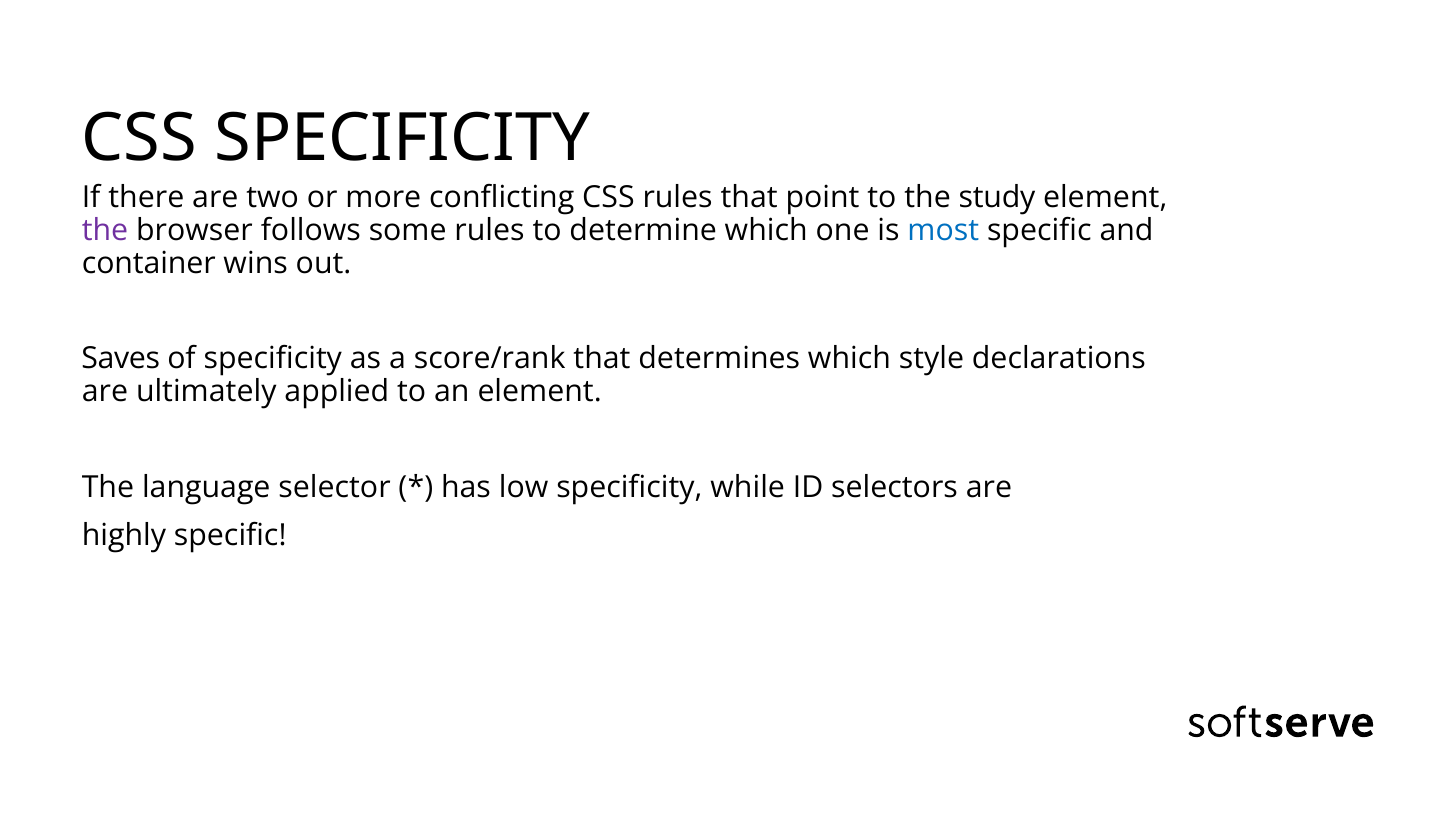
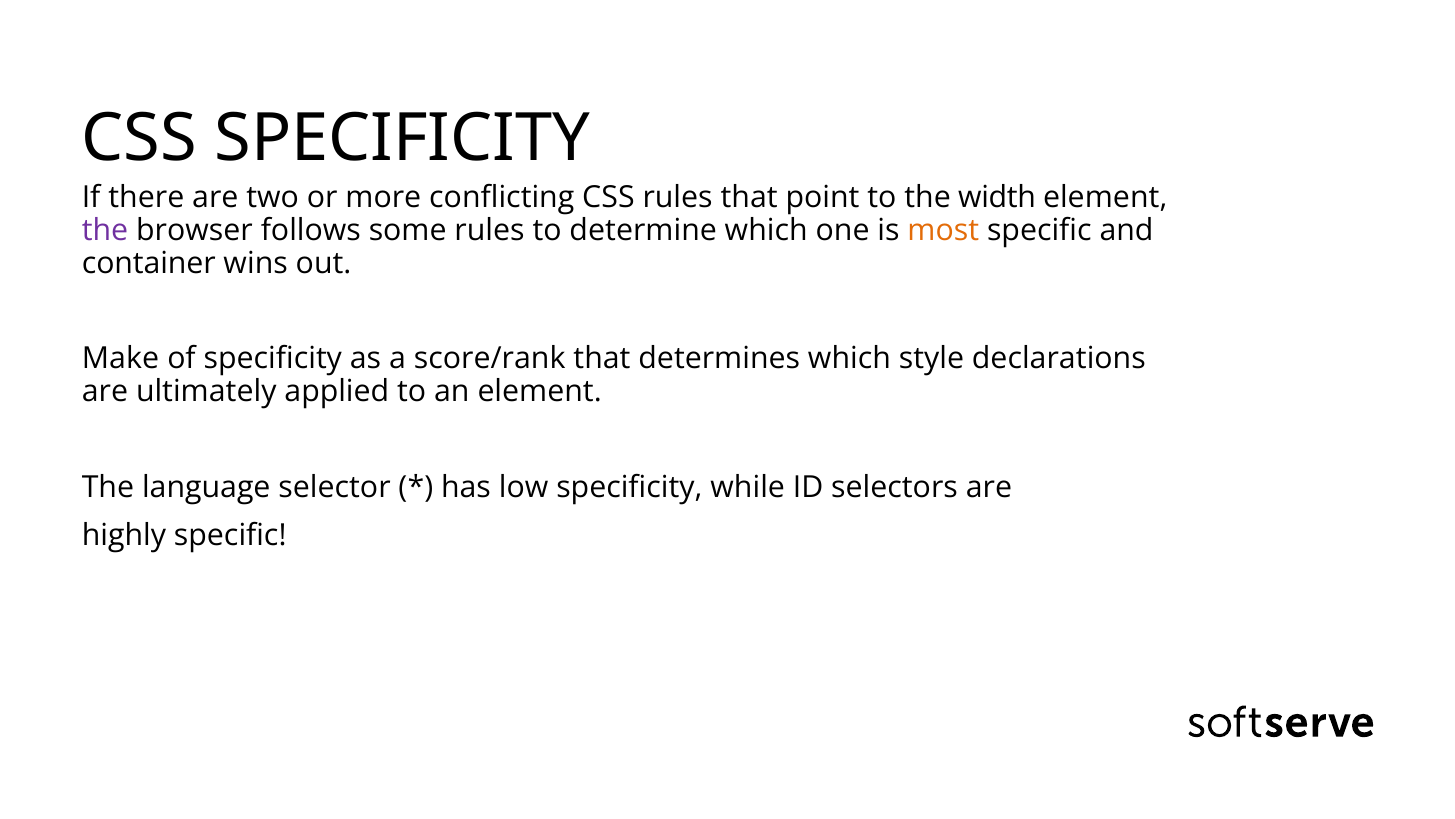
study: study -> width (997, 197)
most colour: blue -> orange (943, 230)
Saves: Saves -> Make (121, 359)
